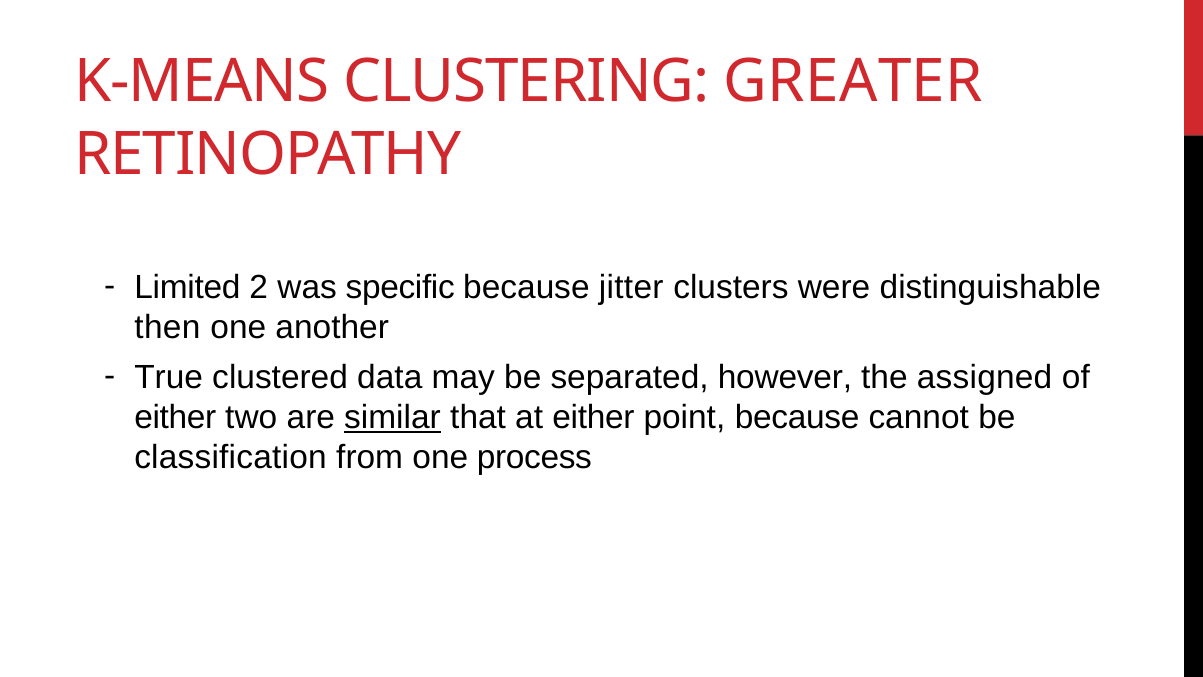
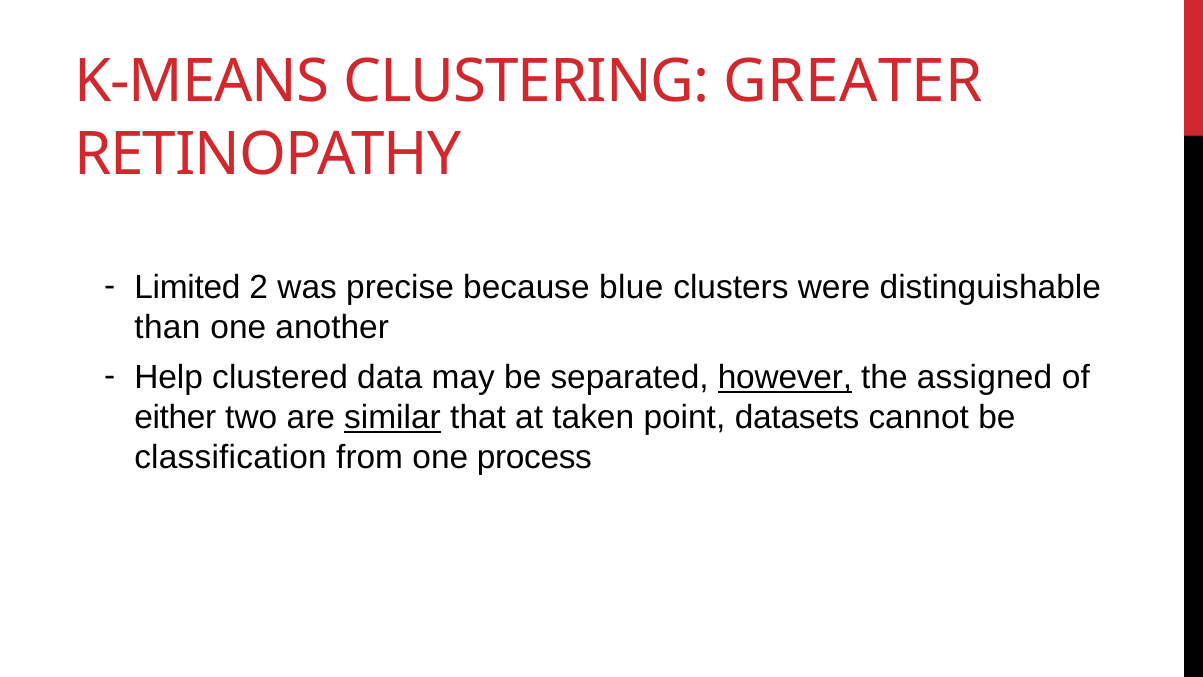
specific: specific -> precise (400, 287)
jitter: jitter -> blue (631, 287)
then: then -> than (167, 327)
True: True -> Help (169, 377)
however underline: none -> present (785, 377)
at either: either -> taken (593, 417)
point because: because -> datasets (797, 417)
